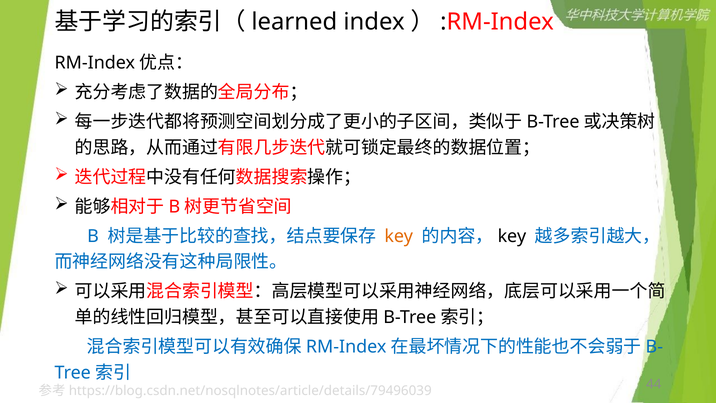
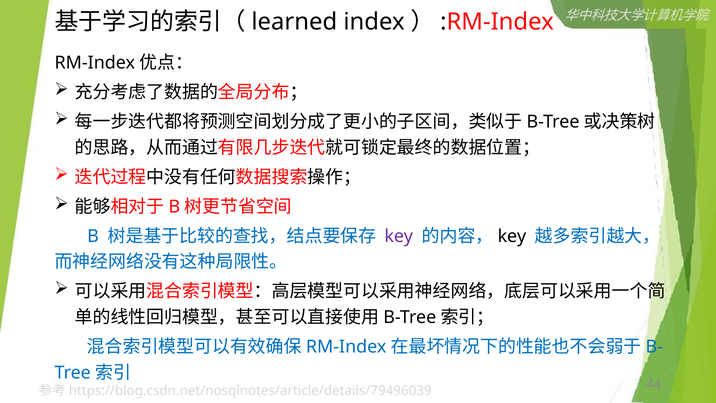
key colour: orange -> purple (399, 236)
